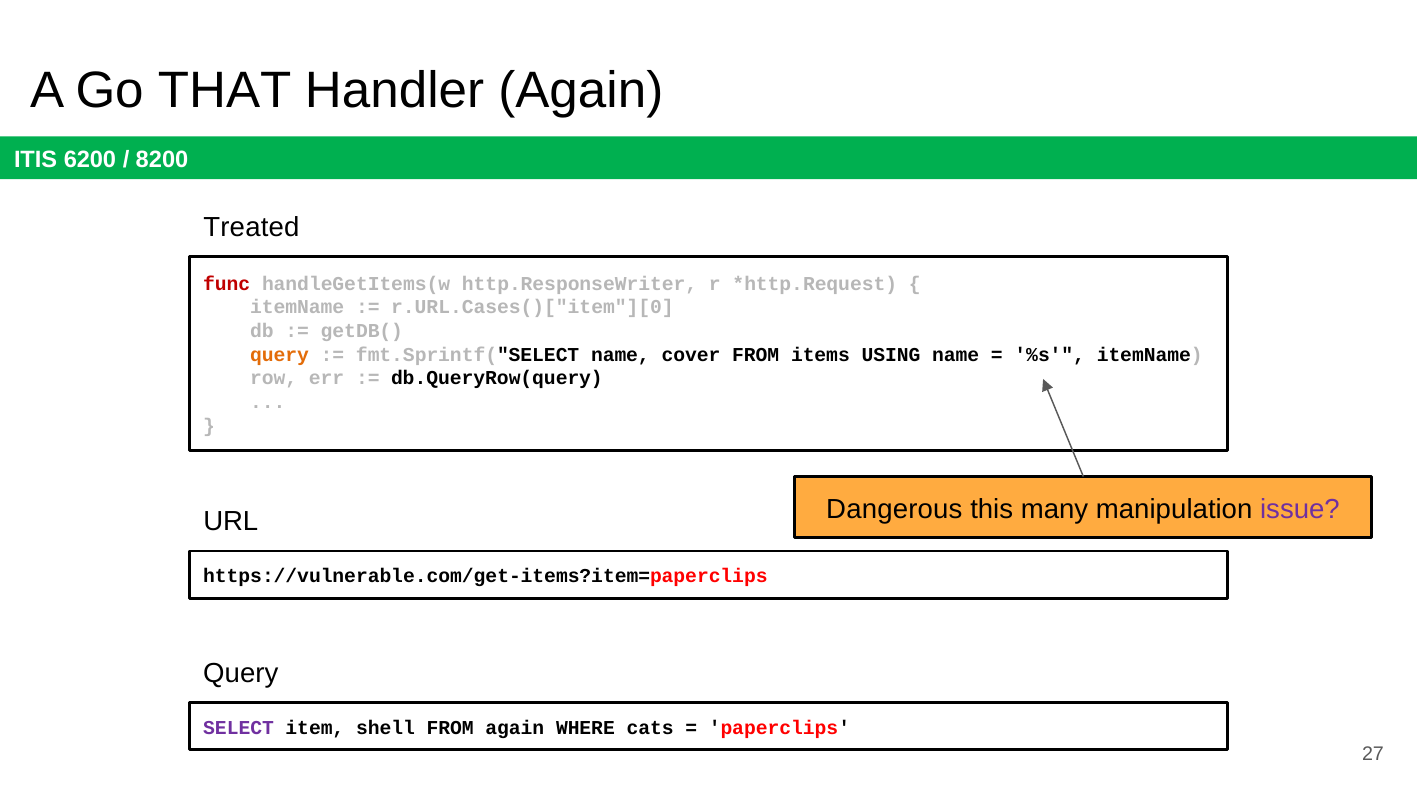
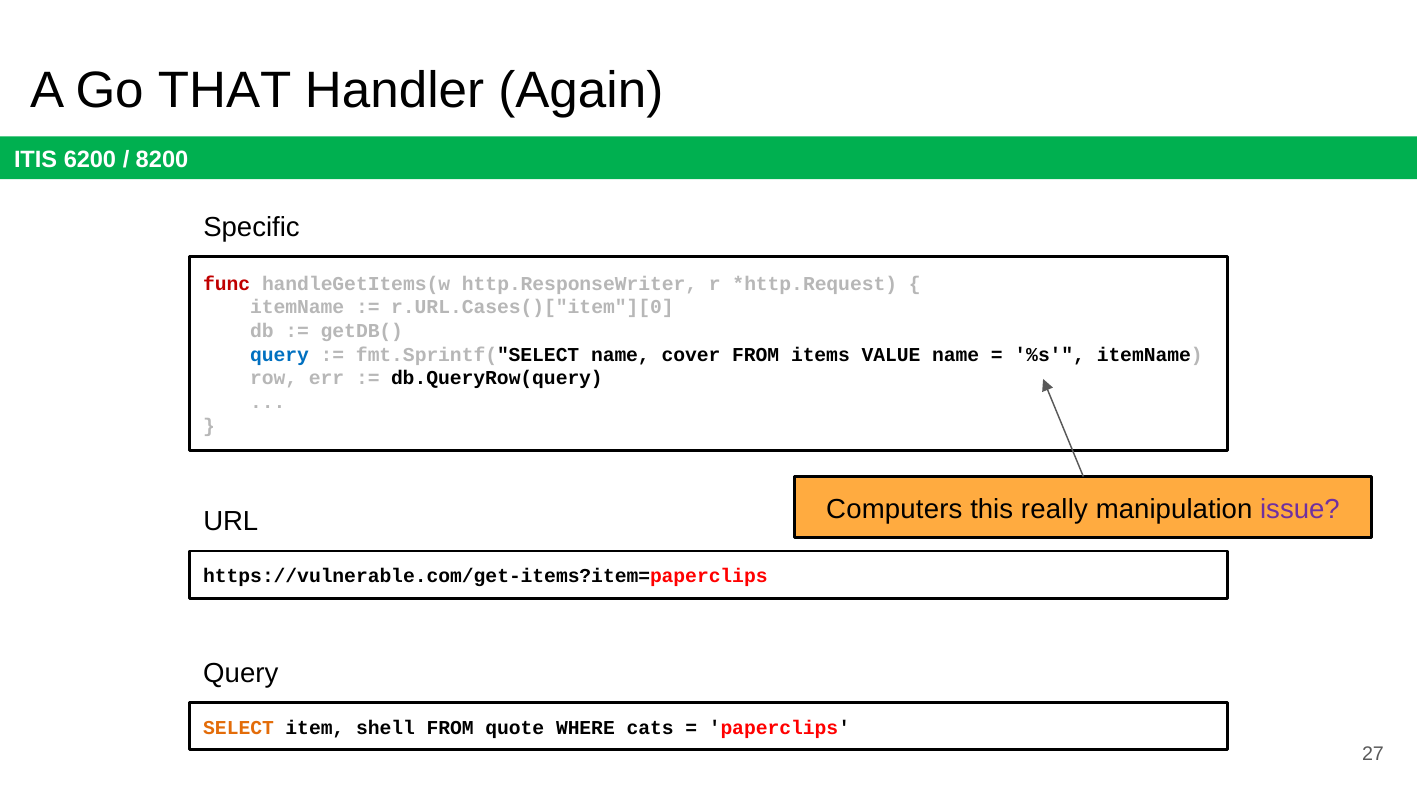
Treated: Treated -> Specific (252, 227)
query colour: orange -> blue (280, 355)
USING: USING -> VALUE (891, 355)
Dangerous: Dangerous -> Computers (894, 509)
many: many -> really (1054, 509)
SELECT colour: purple -> orange (239, 728)
FROM again: again -> quote (515, 728)
